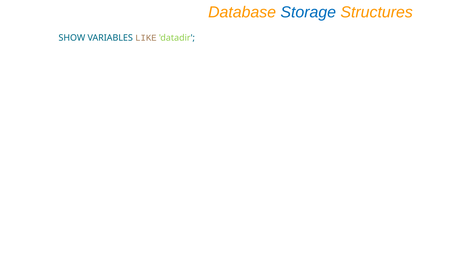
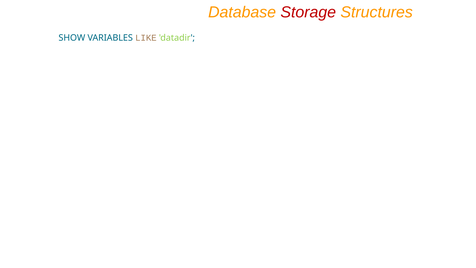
Storage colour: blue -> red (308, 12)
